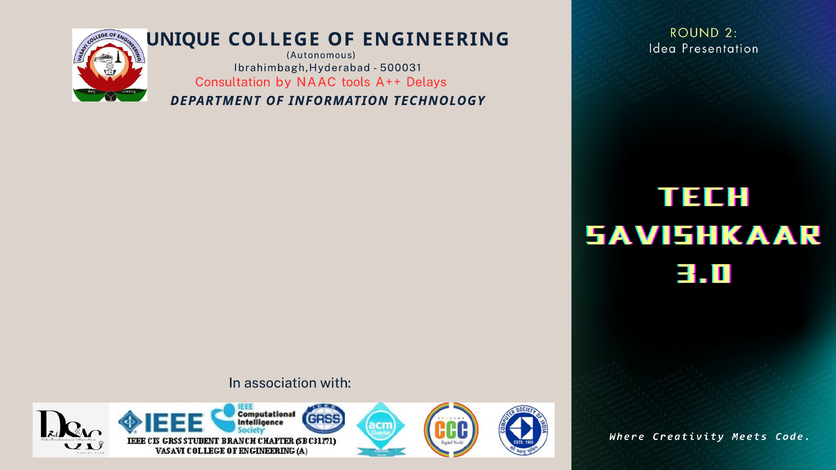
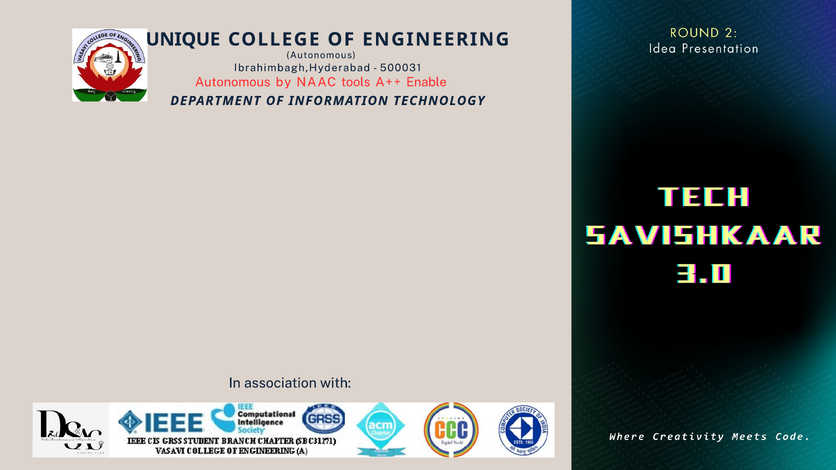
Consultation: Consultation -> Autonomous (233, 82)
Delays: Delays -> Enable (426, 82)
